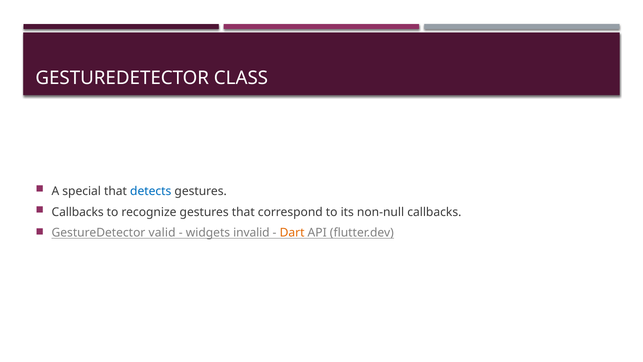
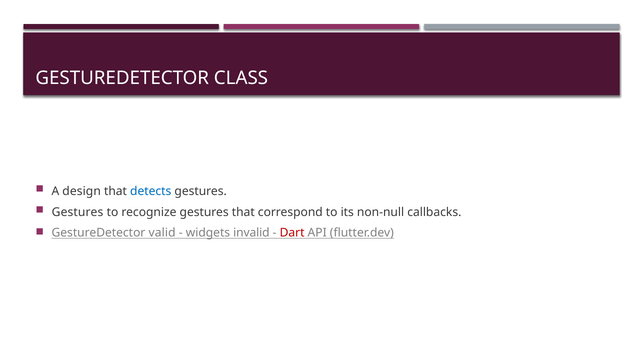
special: special -> design (82, 191)
Callbacks: Callbacks -> Gestures (78, 212)
Dart colour: orange -> red (292, 233)
